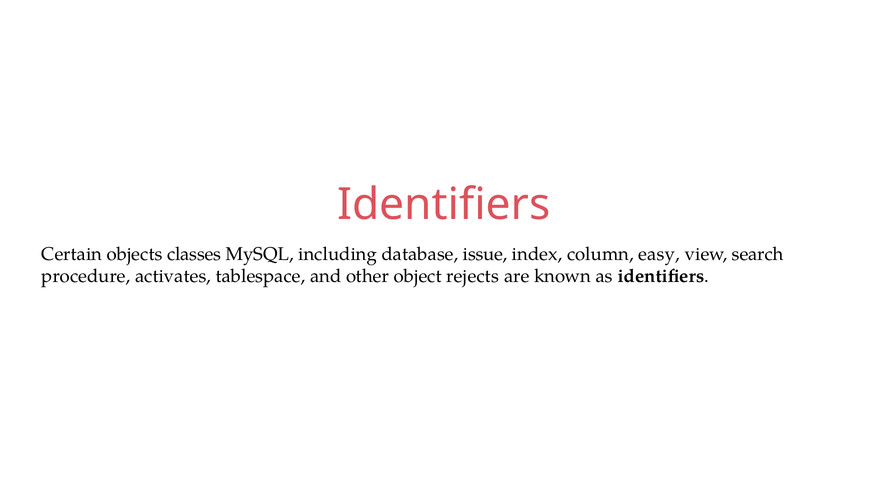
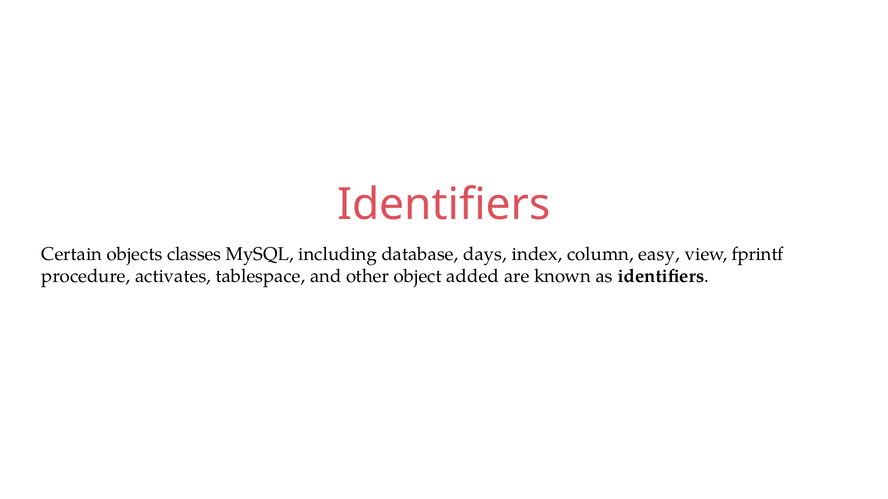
issue: issue -> days (485, 254)
search: search -> fprintf (758, 254)
rejects: rejects -> added (473, 277)
